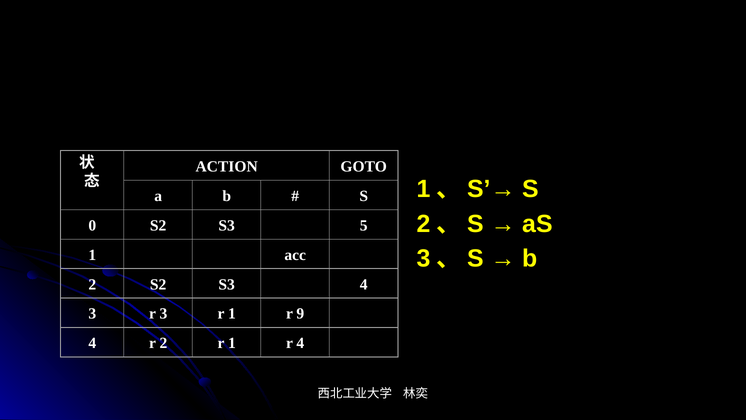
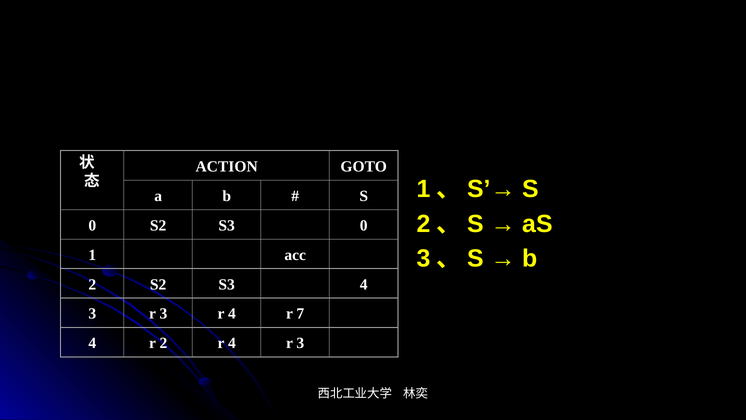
S3 5: 5 -> 0 (364, 225)
3 r 1: 1 -> 4 (232, 314)
9: 9 -> 7 (300, 314)
2 r 1: 1 -> 4 (232, 343)
4: 4 -> 3 (300, 343)
